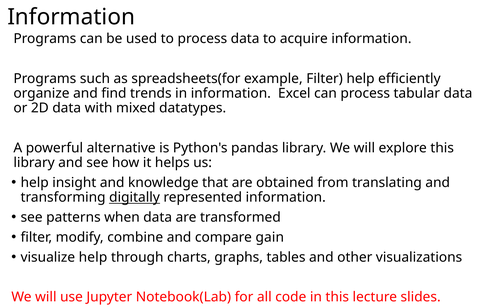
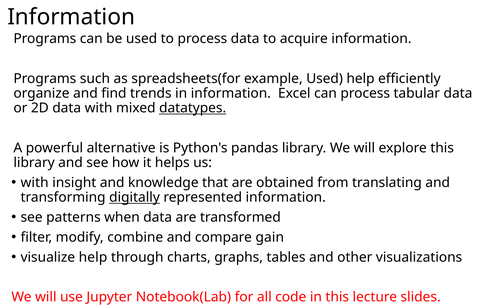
example Filter: Filter -> Used (325, 79)
datatypes underline: none -> present (193, 108)
help: help -> with (35, 183)
